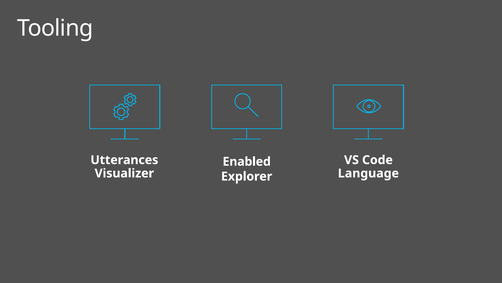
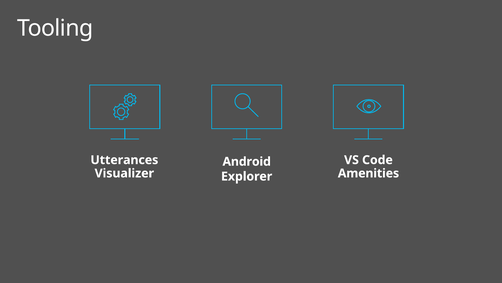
Enabled: Enabled -> Android (247, 161)
Language: Language -> Amenities (368, 173)
